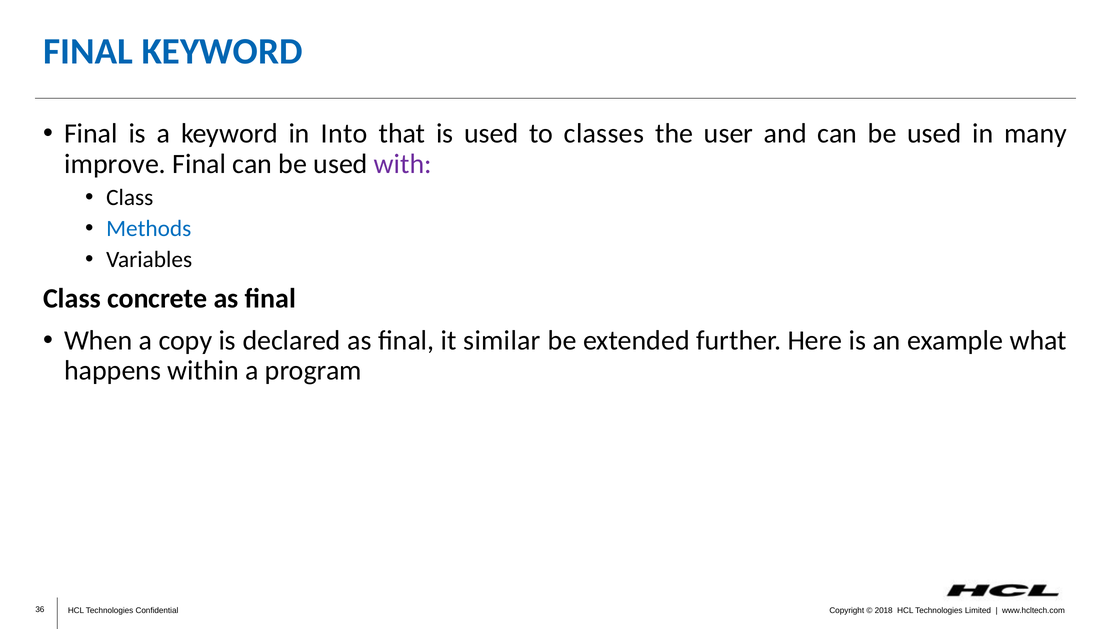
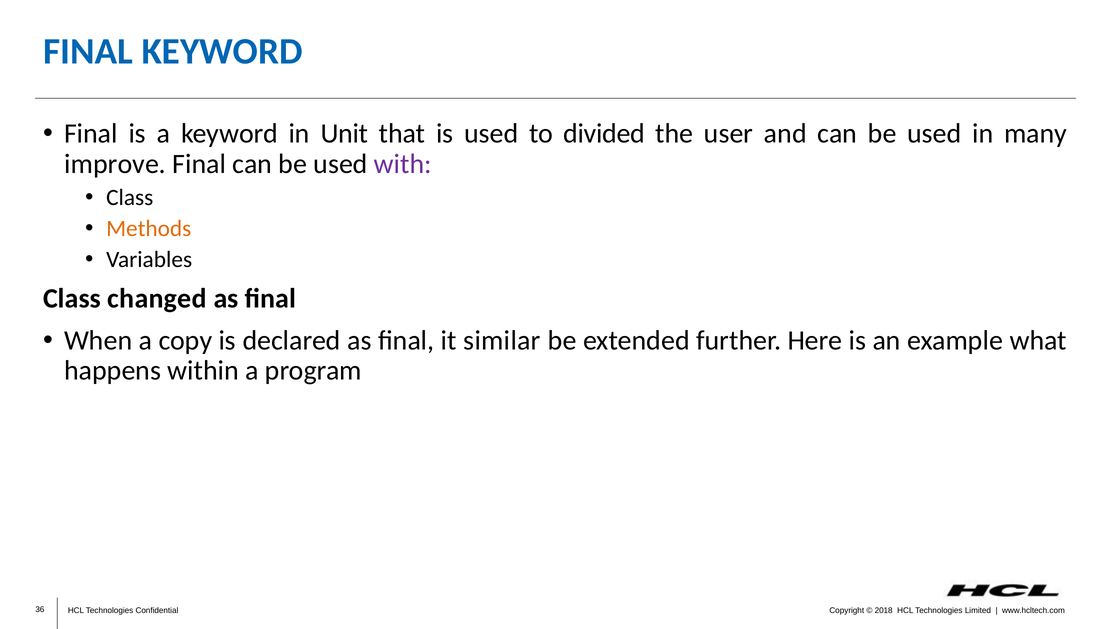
Into: Into -> Unit (344, 134)
classes: classes -> divided (604, 134)
Methods colour: blue -> orange (149, 229)
concrete: concrete -> changed (157, 299)
